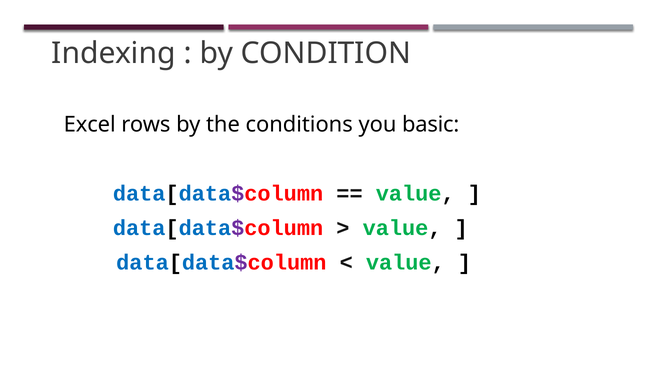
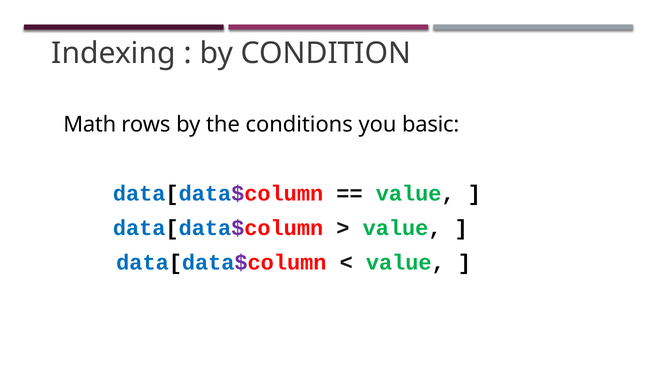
Excel: Excel -> Math (90, 125)
